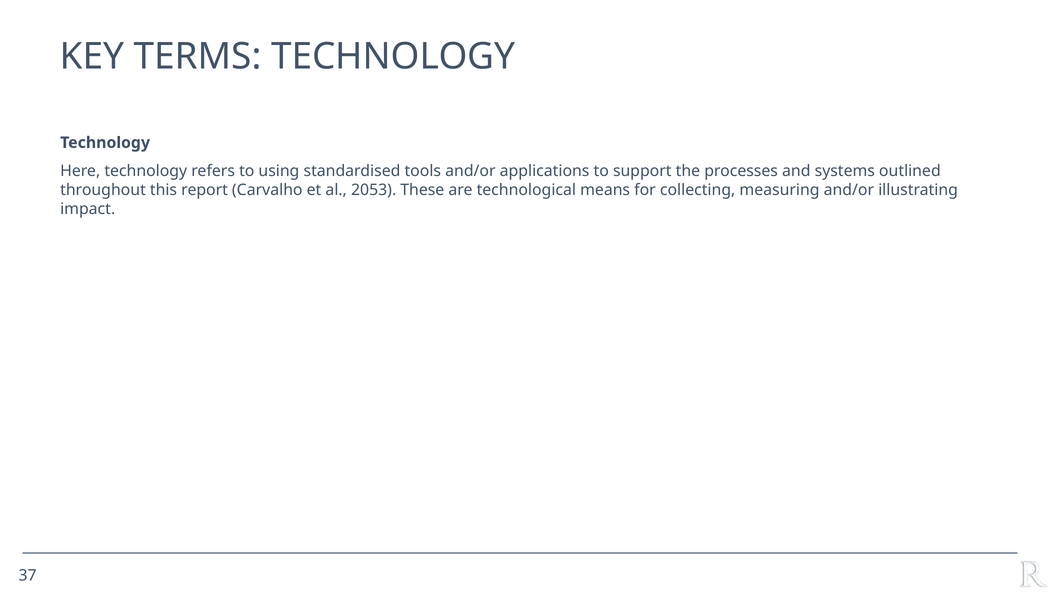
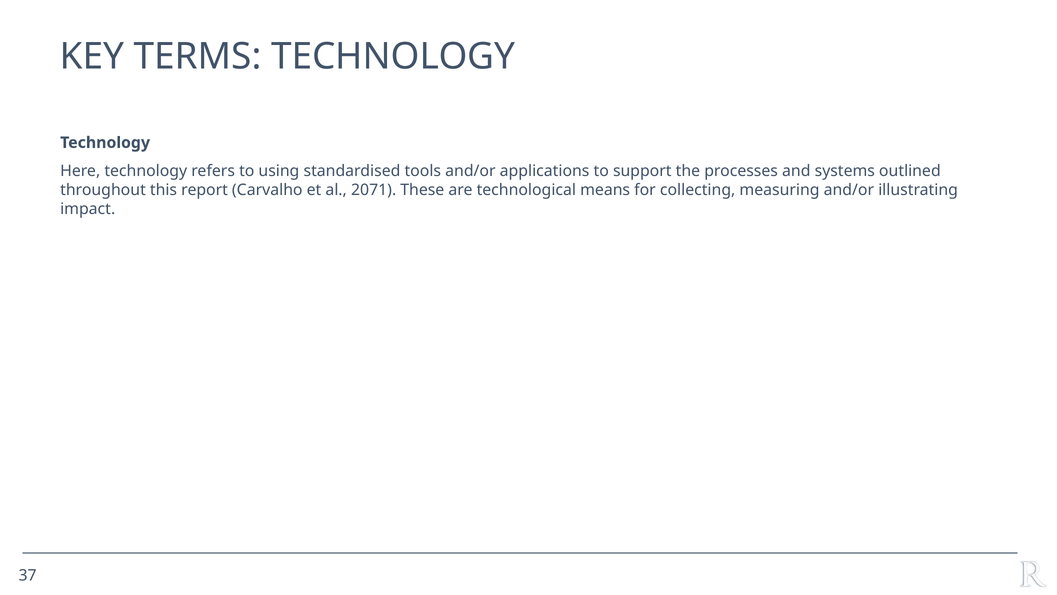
2053: 2053 -> 2071 (374, 190)
